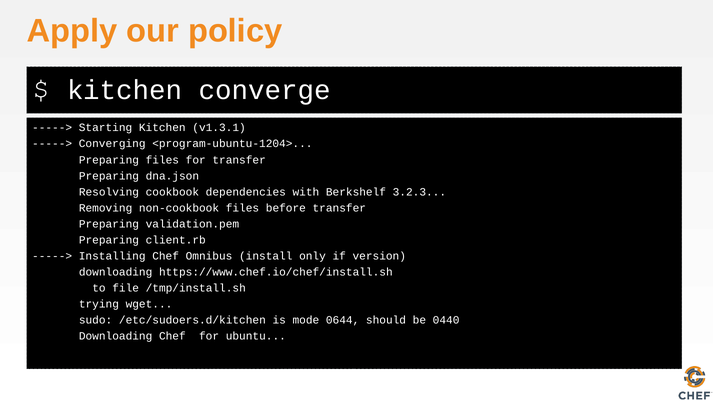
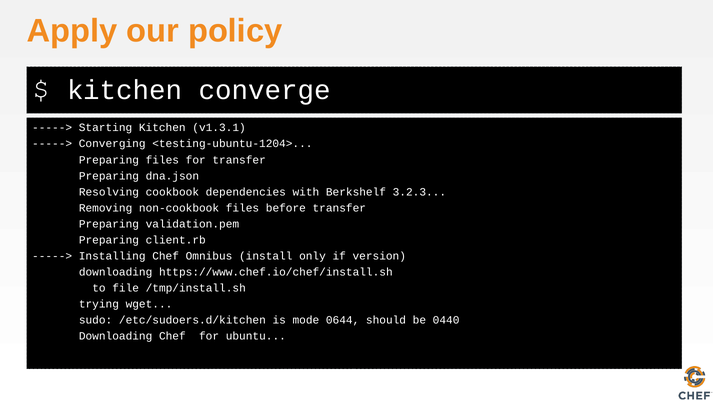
<program-ubuntu-1204>: <program-ubuntu-1204> -> <testing-ubuntu-1204> (232, 144)
